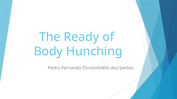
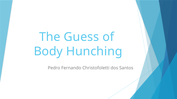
Ready: Ready -> Guess (81, 37)
